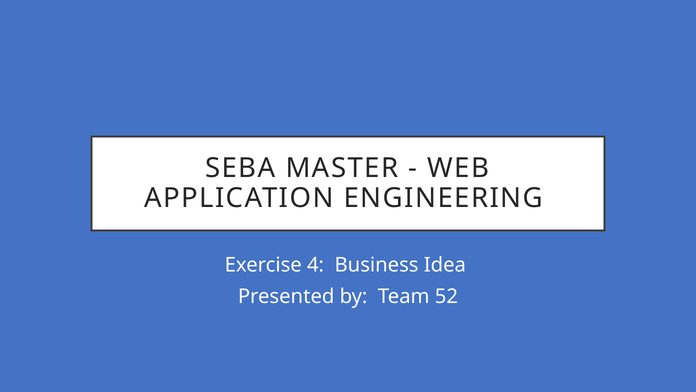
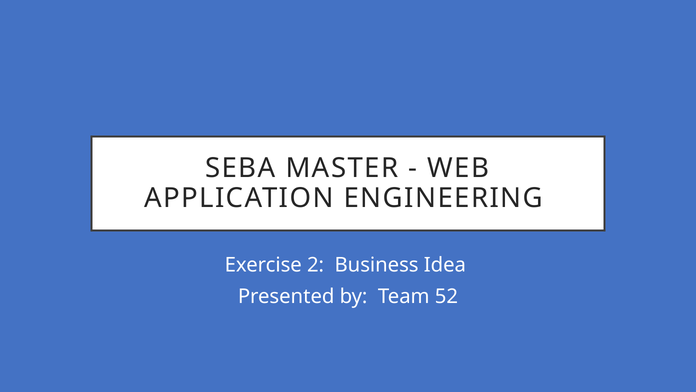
4: 4 -> 2 (316, 265)
